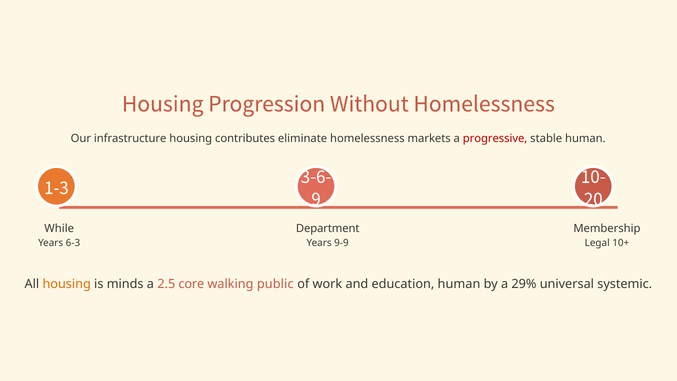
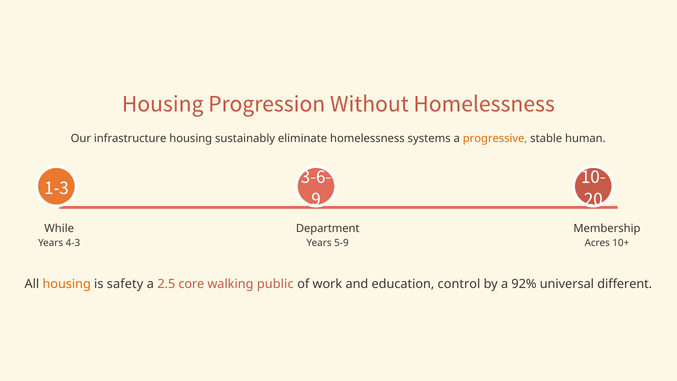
contributes: contributes -> sustainably (245, 138)
markets: markets -> systems (429, 138)
progressive colour: red -> orange (495, 138)
6-3: 6-3 -> 4-3 (73, 243)
9-9: 9-9 -> 5-9 (341, 243)
Legal: Legal -> Acres (597, 243)
minds: minds -> safety (125, 284)
education human: human -> control (459, 284)
29%: 29% -> 92% (524, 284)
systemic: systemic -> different (625, 284)
